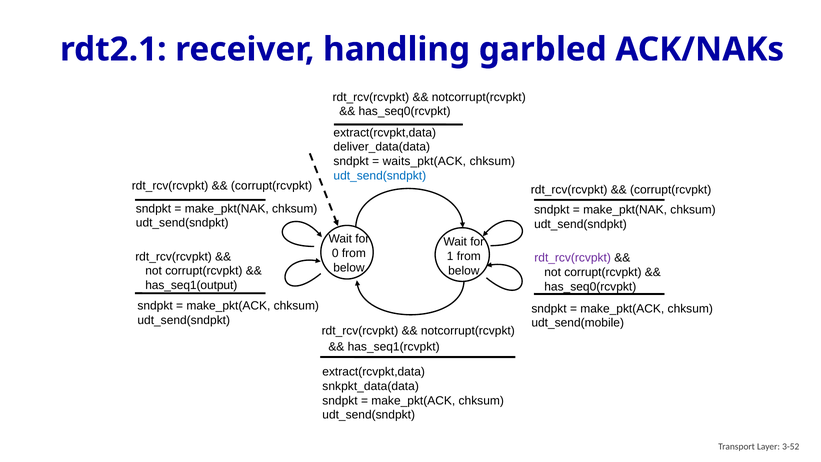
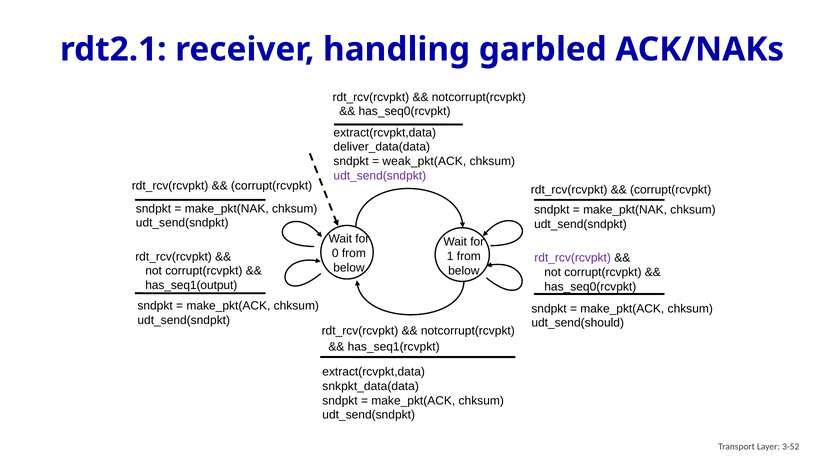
waits_pkt(ACK: waits_pkt(ACK -> weak_pkt(ACK (424, 161)
udt_send(sndpkt colour: blue -> purple (380, 176)
udt_send(mobile: udt_send(mobile -> udt_send(should (578, 323)
